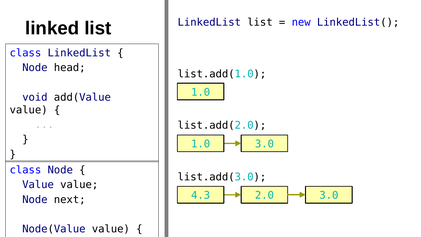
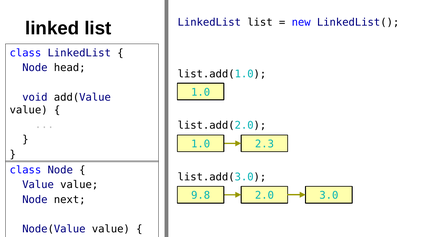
3.0: 3.0 -> 2.3 (264, 144)
4.3: 4.3 -> 9.8 (201, 195)
